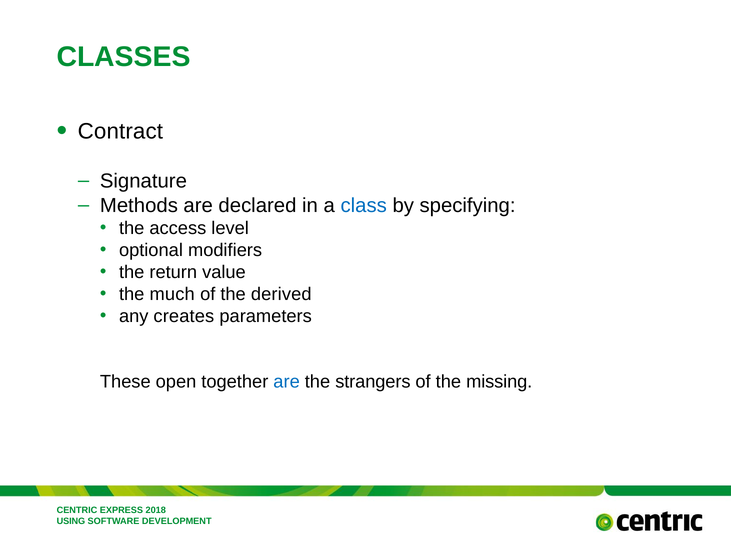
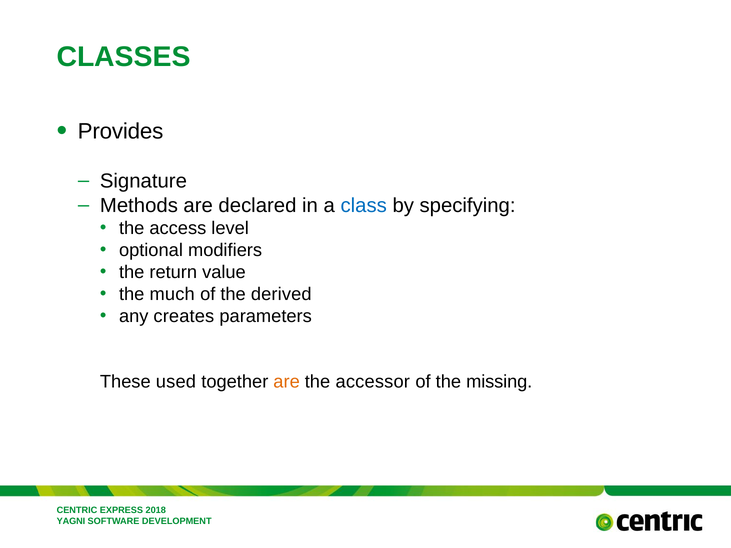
Contract: Contract -> Provides (121, 131)
open: open -> used (176, 382)
are colour: blue -> orange (287, 382)
strangers: strangers -> accessor (373, 382)
USING: USING -> YAGNI (71, 521)
